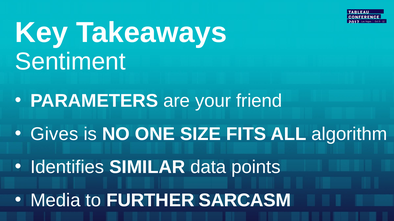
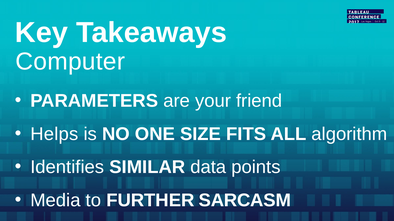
Sentiment: Sentiment -> Computer (70, 62)
Gives: Gives -> Helps (54, 134)
